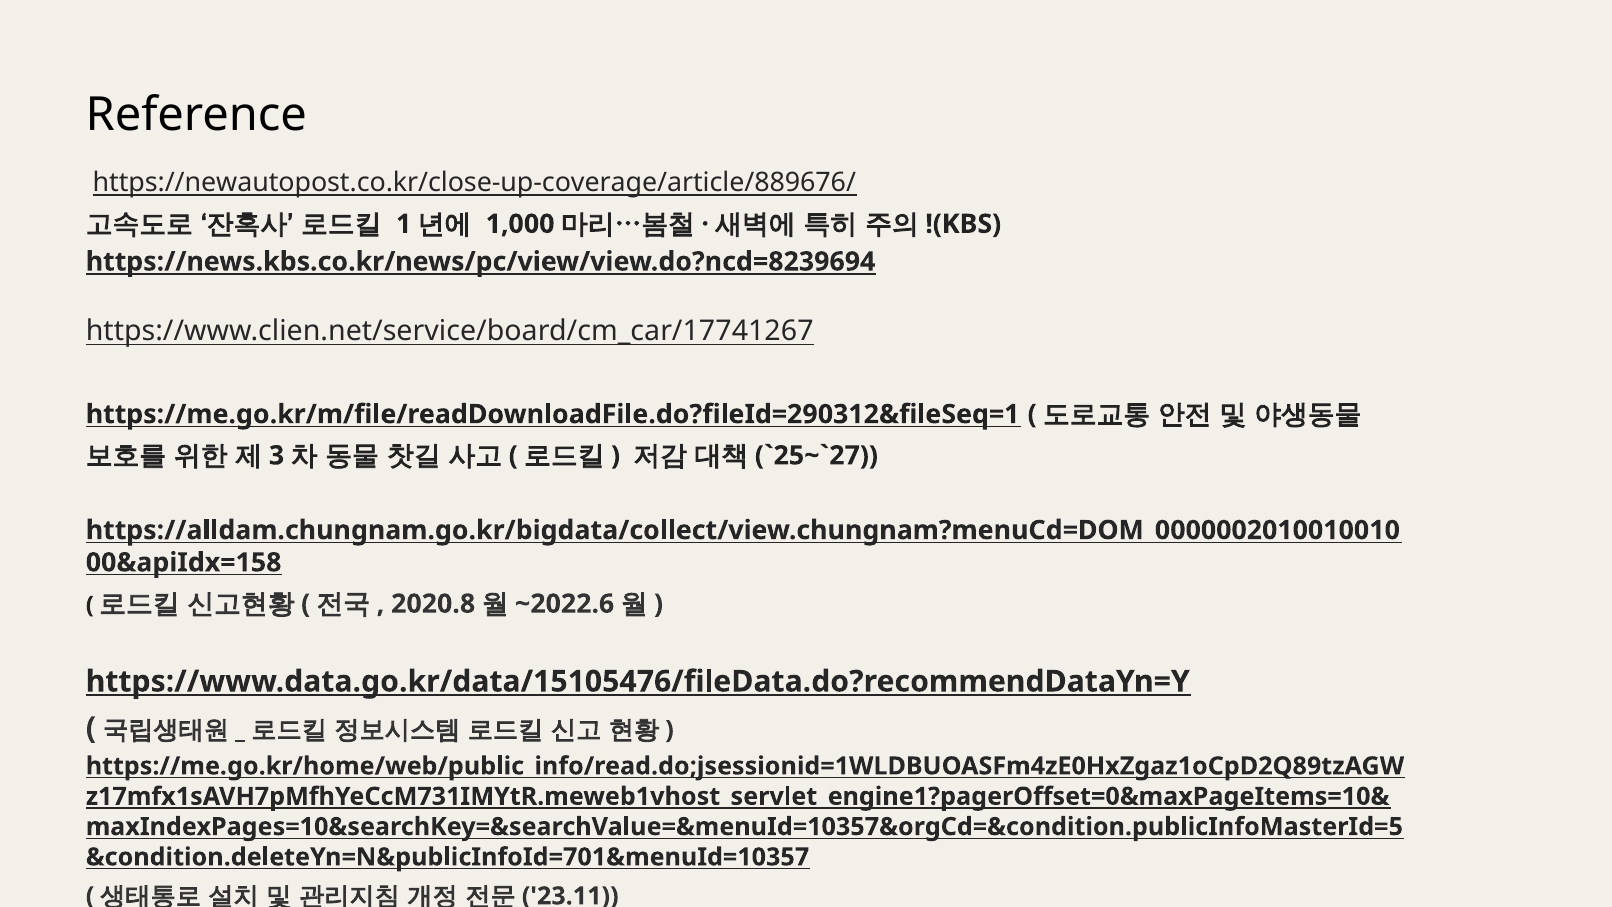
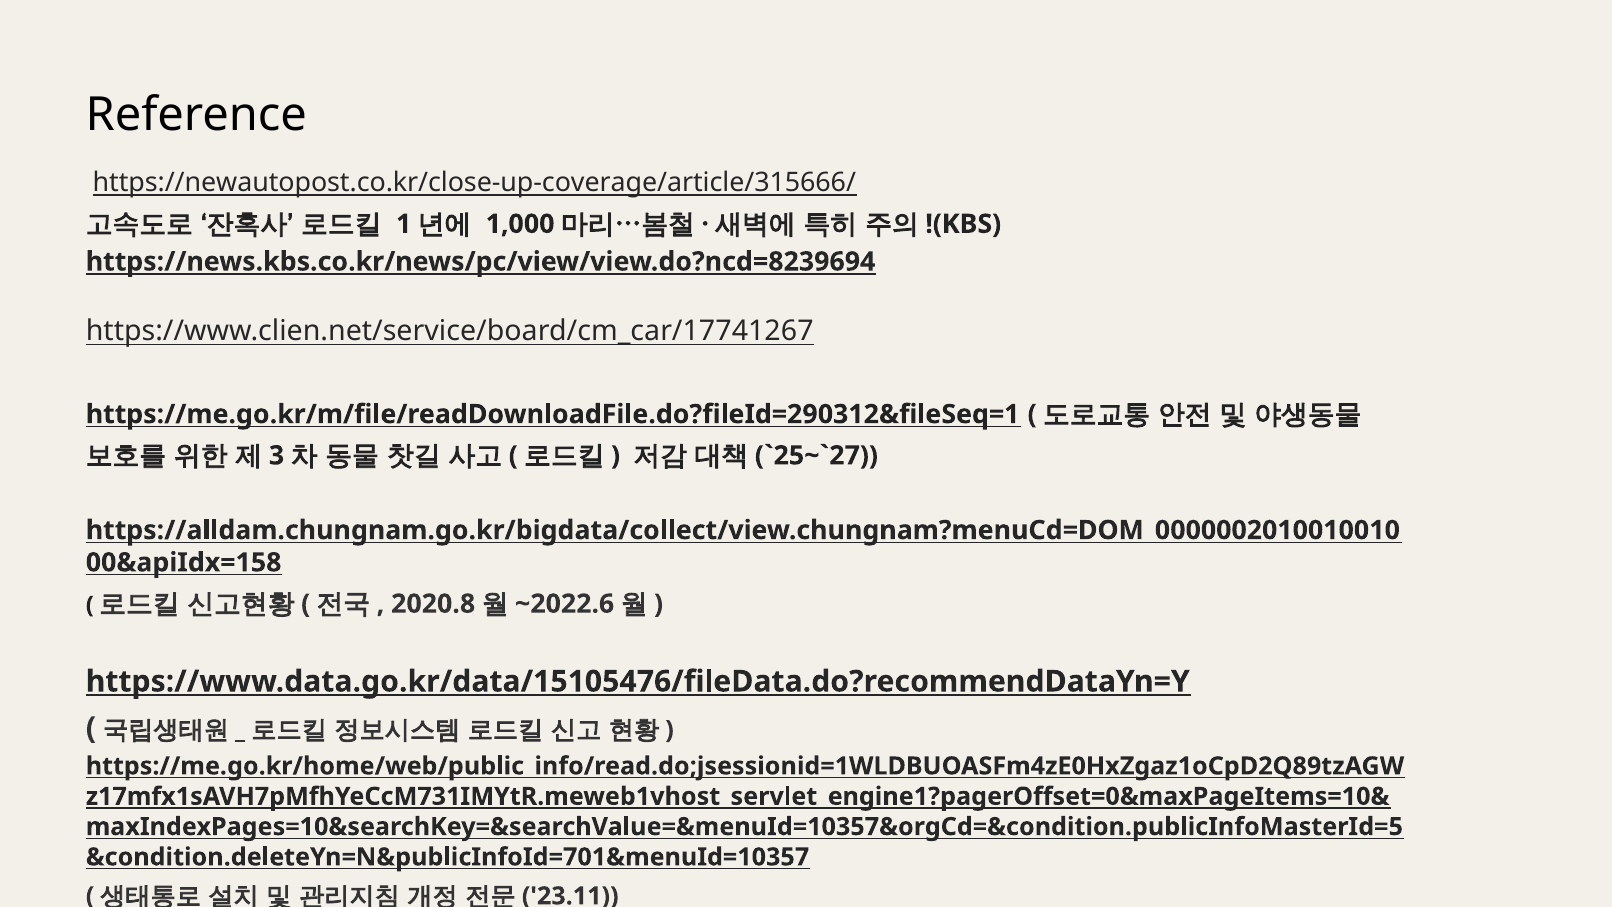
https://newautopost.co.kr/close-up-coverage/article/889676/: https://newautopost.co.kr/close-up-coverage/article/889676/ -> https://newautopost.co.kr/close-up-coverage/article/315666/ (474, 183)
